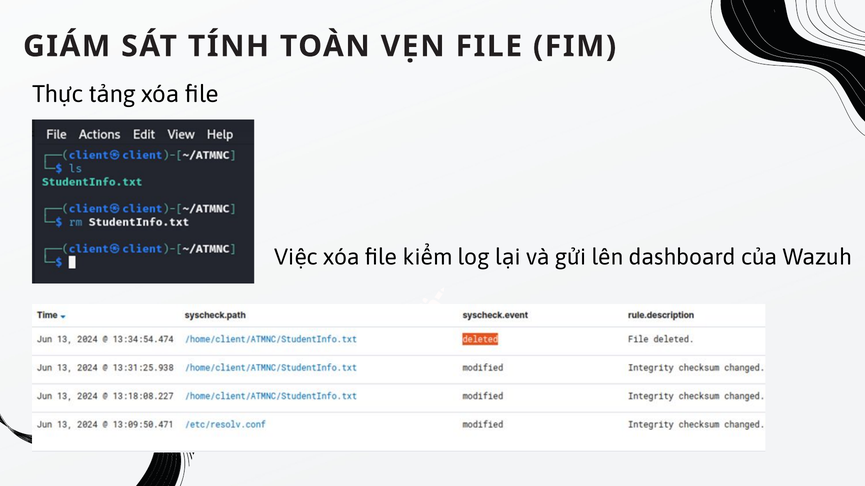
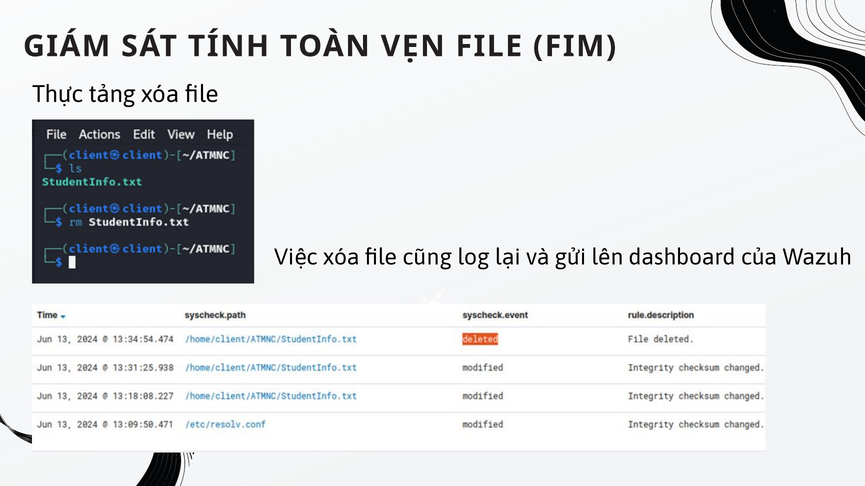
kiểm: kiểm -> cũng (427, 257)
